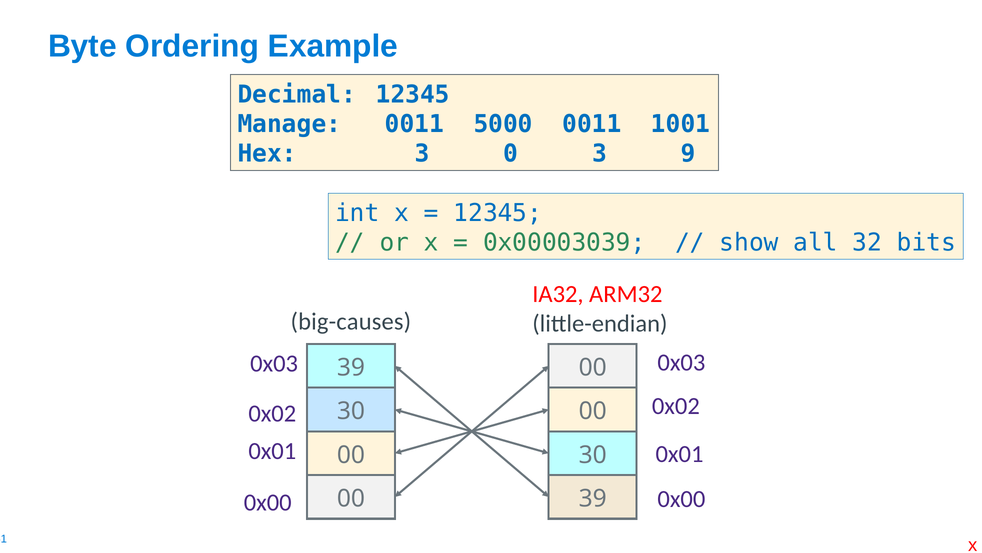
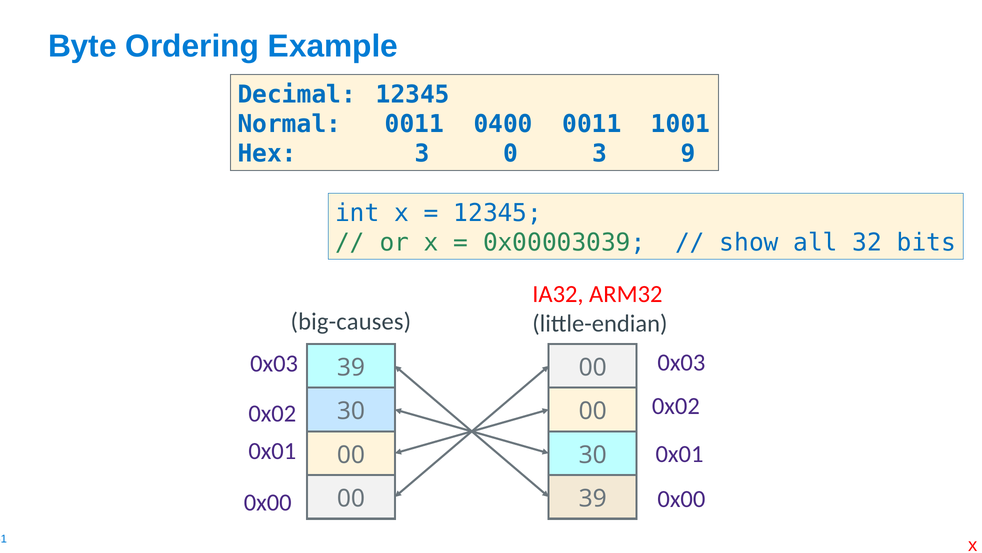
Manage: Manage -> Normal (289, 124)
5000: 5000 -> 0400 (503, 124)
